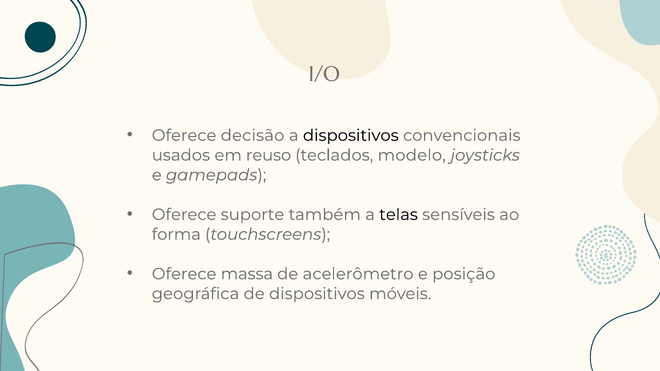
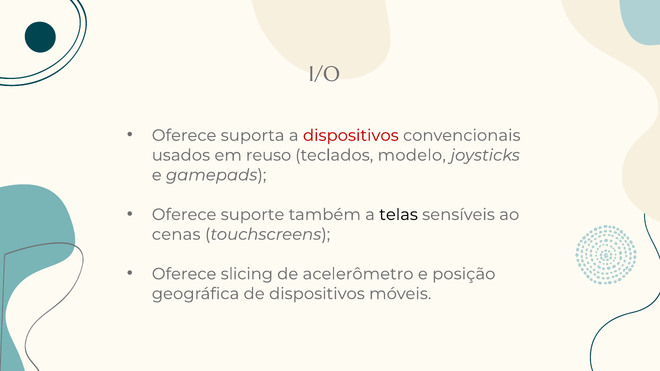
decisão: decisão -> suporta (253, 136)
dispositivos colour: black -> red (351, 136)
forma: forma -> cenas (176, 235)
massa: massa -> slicing (247, 274)
